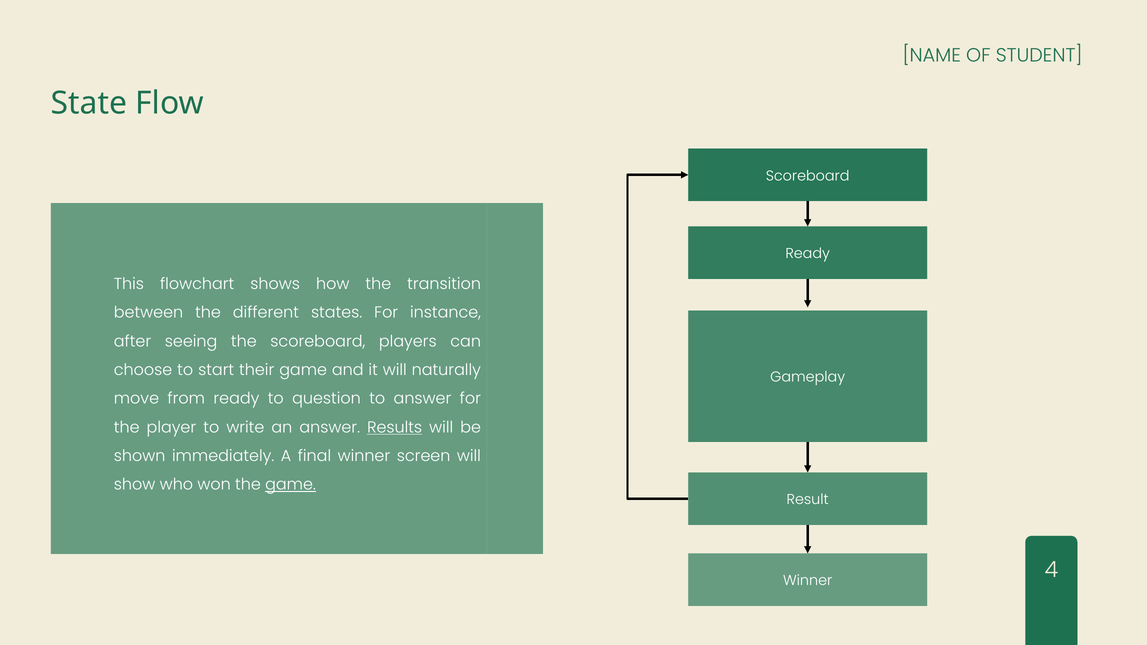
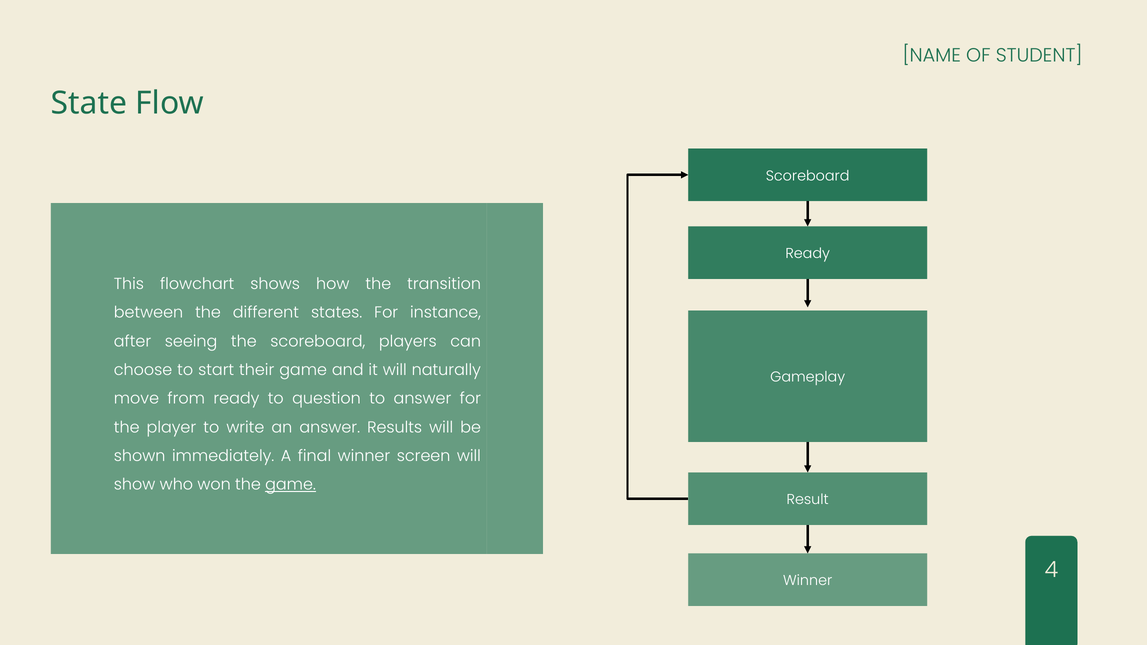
Results underline: present -> none (395, 428)
